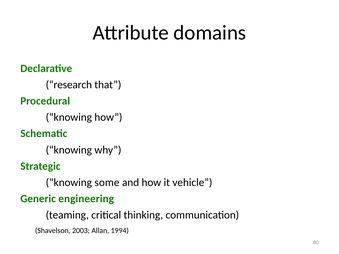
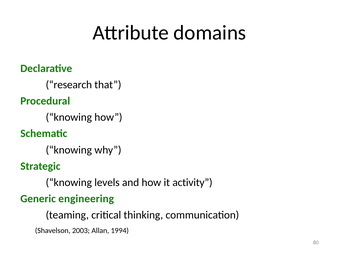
some: some -> levels (107, 183)
vehicle: vehicle -> activity (192, 183)
